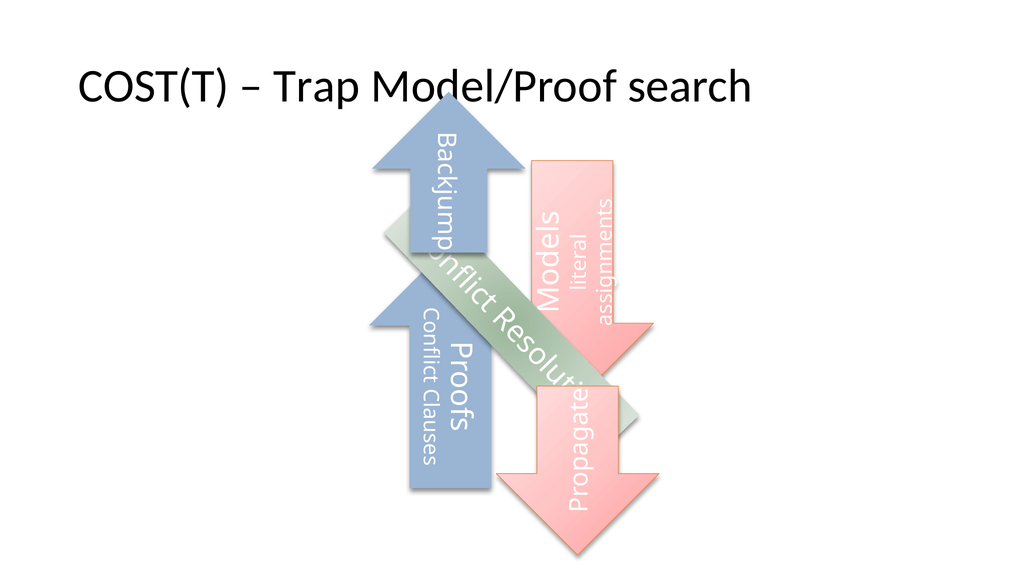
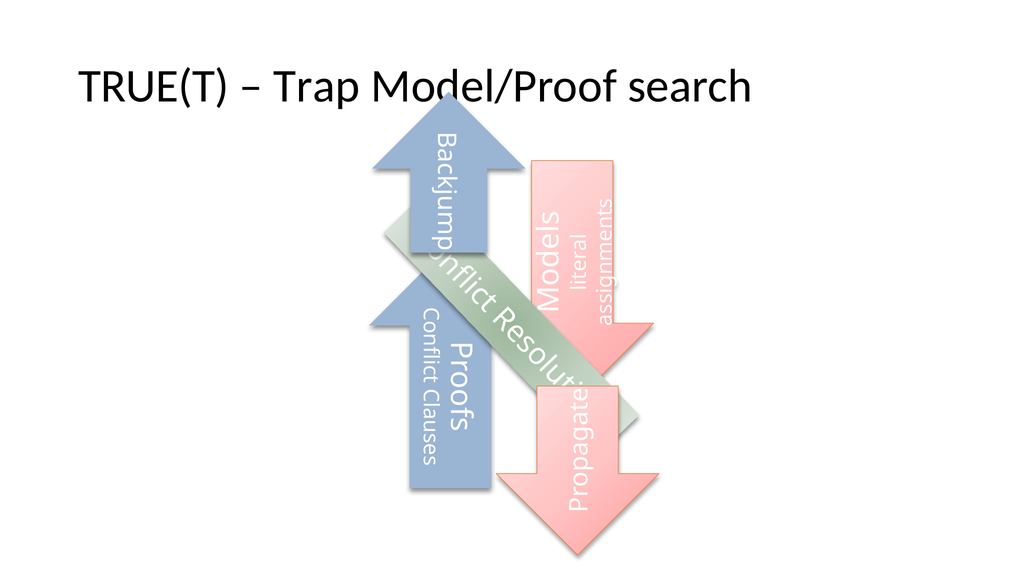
COST(T: COST(T -> TRUE(T (154, 86)
